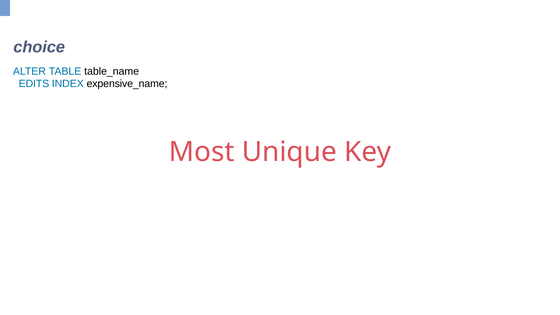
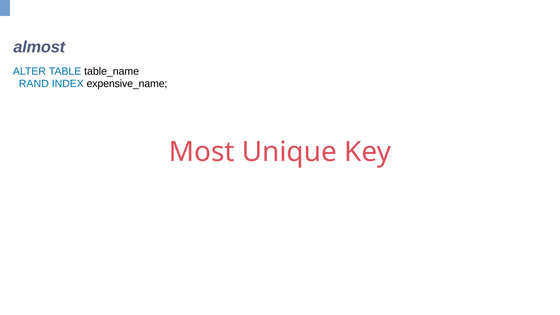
choice: choice -> almost (39, 47)
EDITS: EDITS -> RAND (34, 84)
